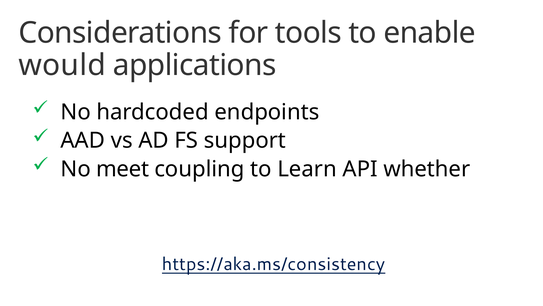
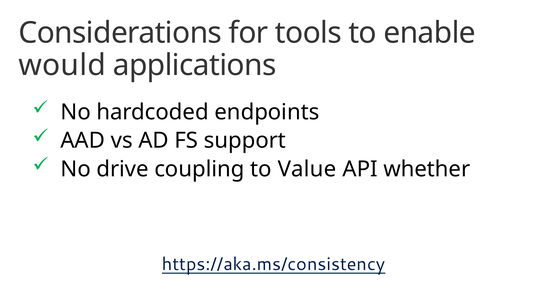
meet: meet -> drive (123, 169)
Learn: Learn -> Value (307, 169)
